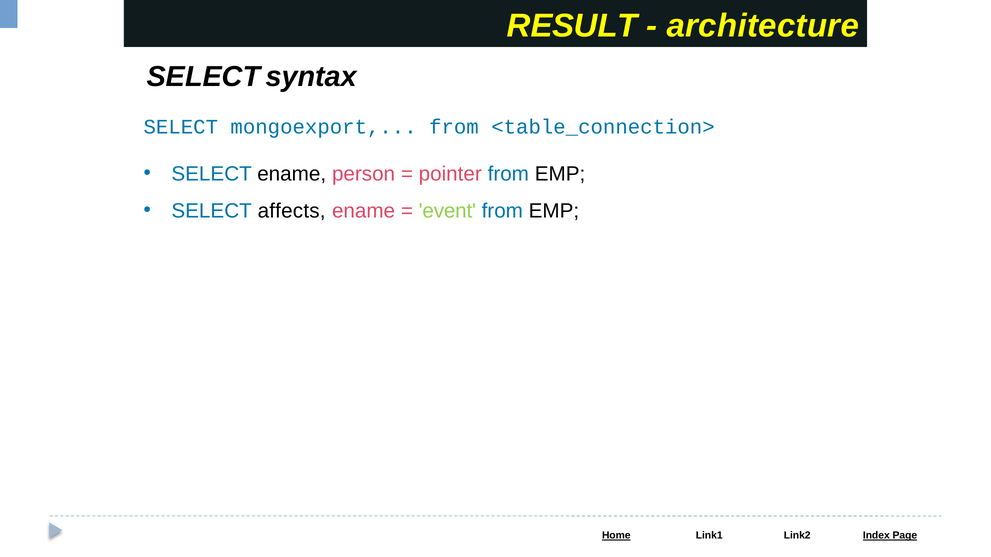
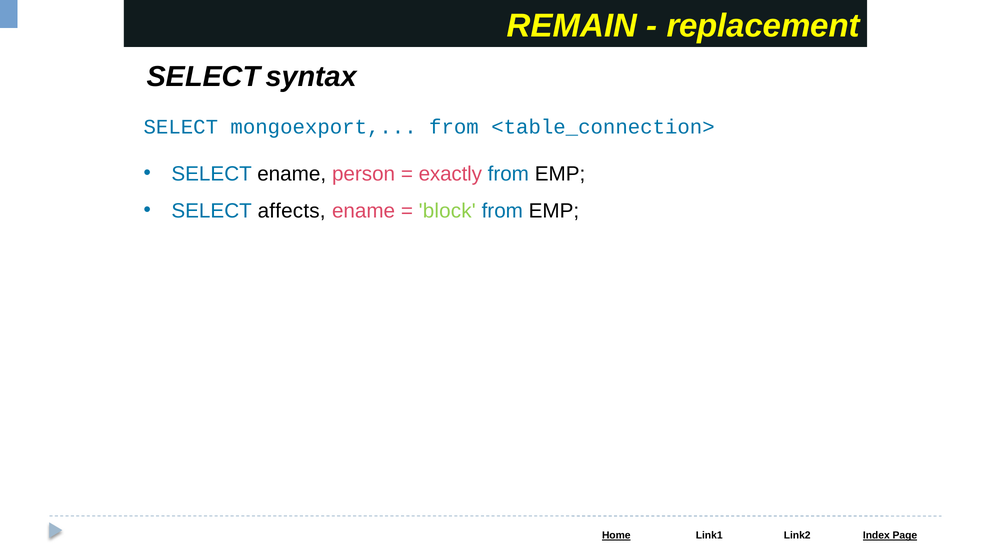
RESULT: RESULT -> REMAIN (572, 26)
architecture: architecture -> replacement (763, 26)
pointer: pointer -> exactly (450, 174)
event: event -> block (447, 211)
